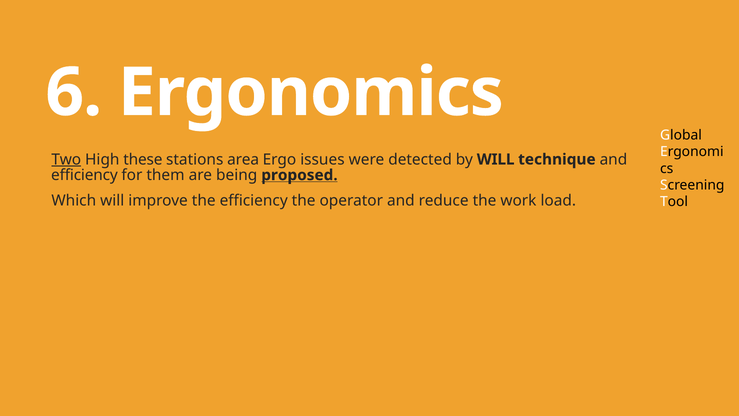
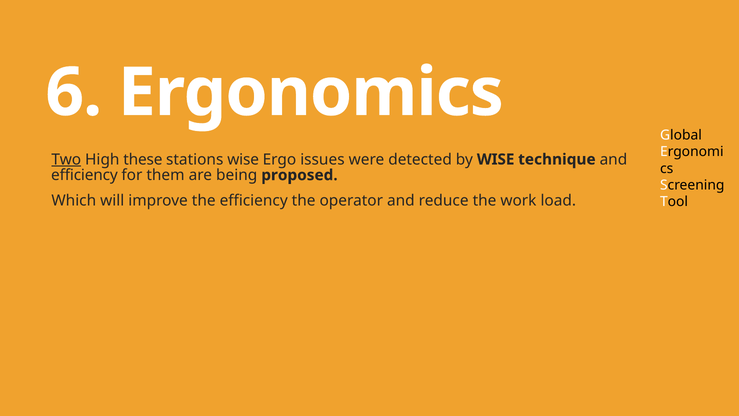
stations area: area -> wise (243, 159)
by WILL: WILL -> WISE (496, 159)
proposed underline: present -> none (299, 175)
